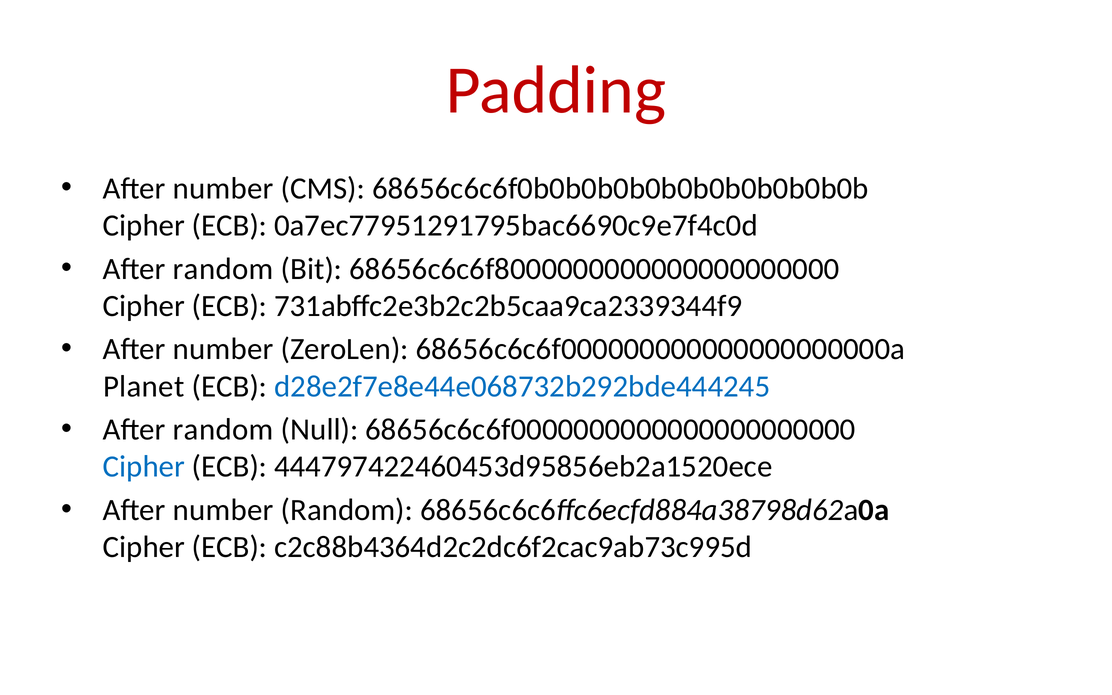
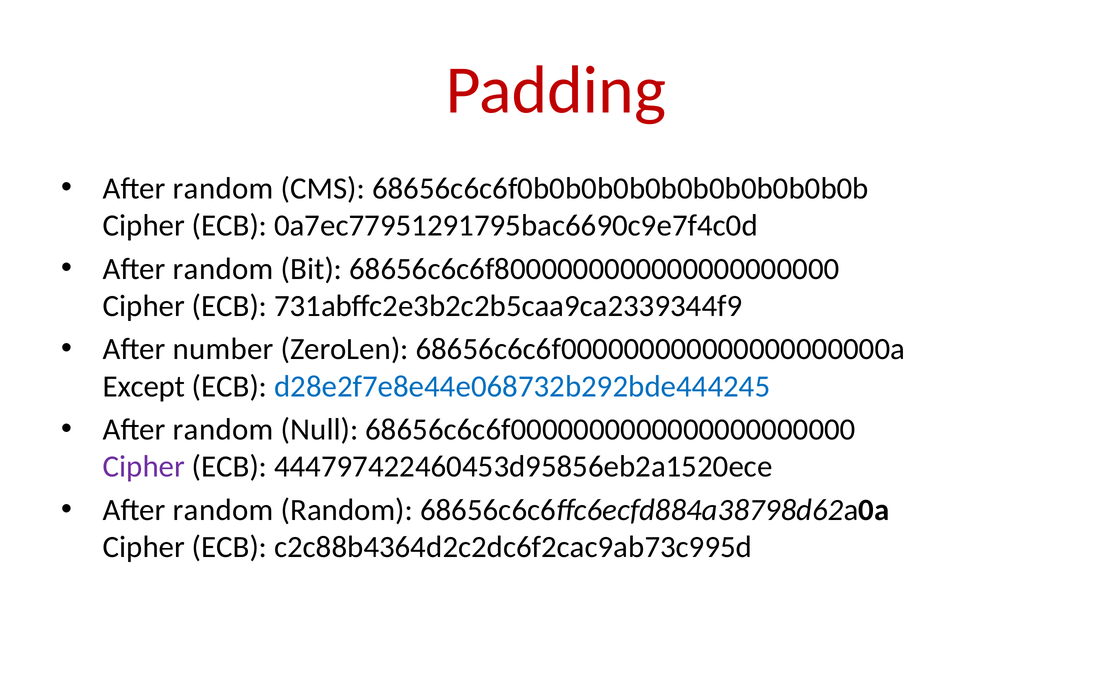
number: number -> random (223, 188)
Planet: Planet -> Except (144, 386)
Cipher colour: blue -> purple (144, 467)
number: number -> random (223, 510)
